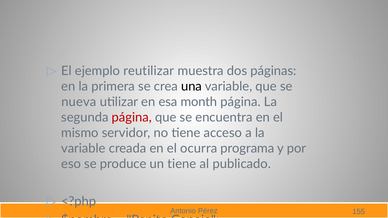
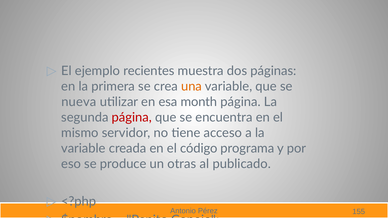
reutilizar: reutilizar -> recientes (149, 71)
una colour: black -> orange (192, 86)
ocurra: ocurra -> código (199, 148)
un tiene: tiene -> otras (182, 164)
